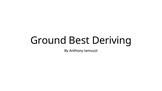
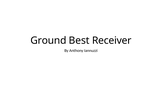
Deriving: Deriving -> Receiver (112, 40)
